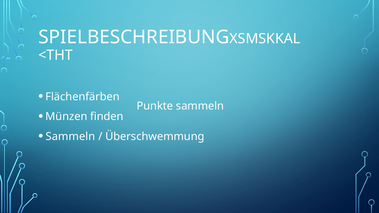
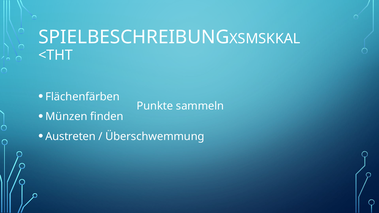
Sammeln: Sammeln -> Austreten (71, 136)
